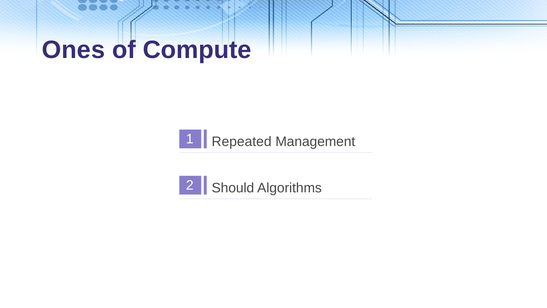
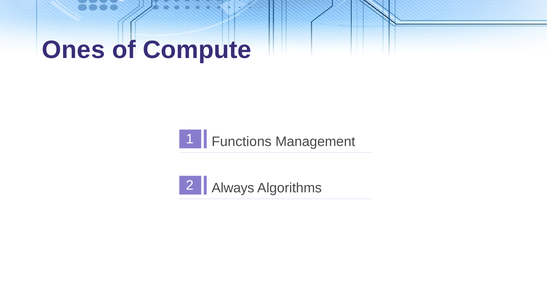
Repeated: Repeated -> Functions (242, 141)
Should: Should -> Always (233, 188)
